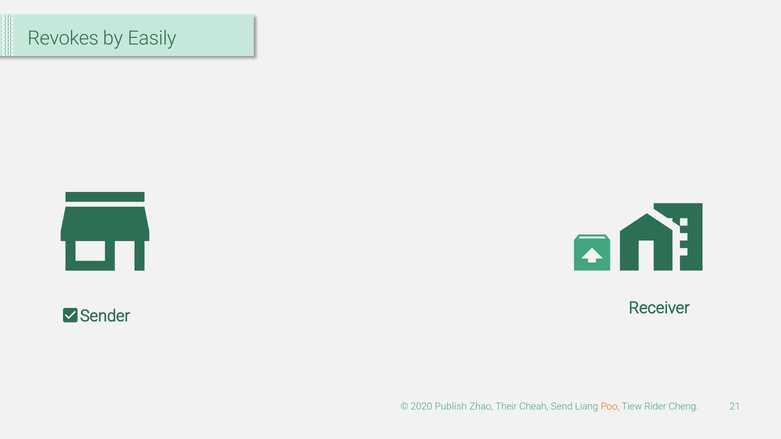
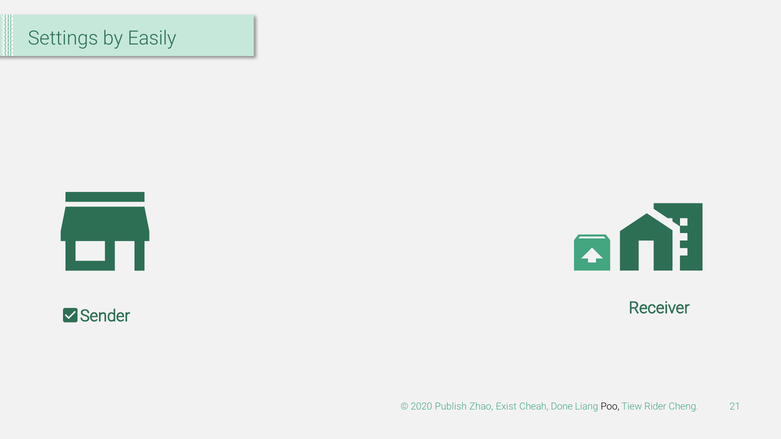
Revokes: Revokes -> Settings (63, 38)
Their: Their -> Exist (506, 407)
Send: Send -> Done (562, 407)
Poo colour: orange -> black (610, 407)
